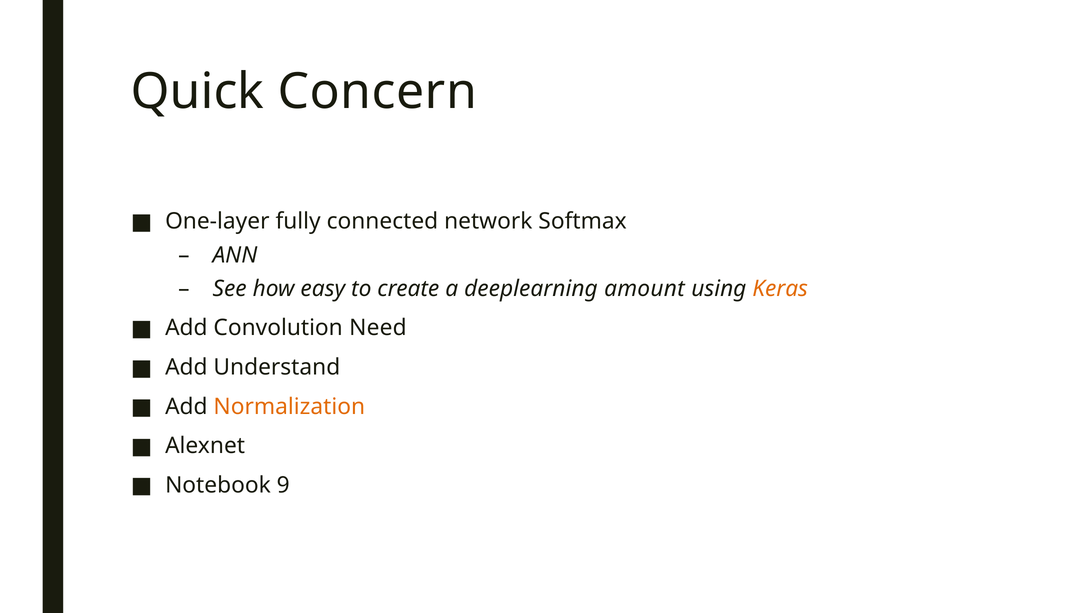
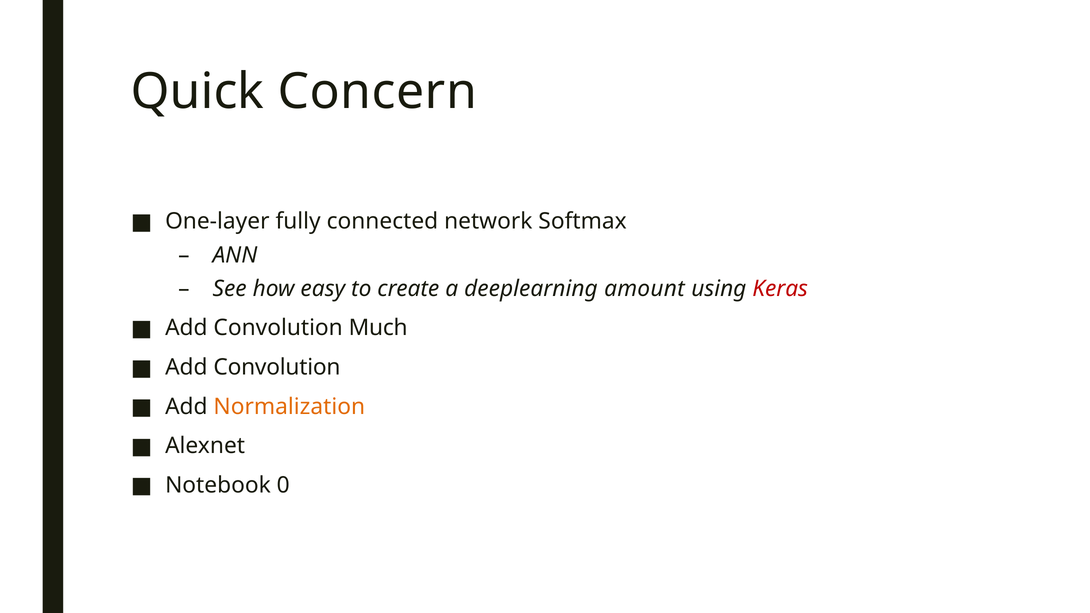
Keras colour: orange -> red (780, 289)
Need: Need -> Much (378, 328)
Understand: Understand -> Convolution (277, 367)
9: 9 -> 0 (283, 485)
